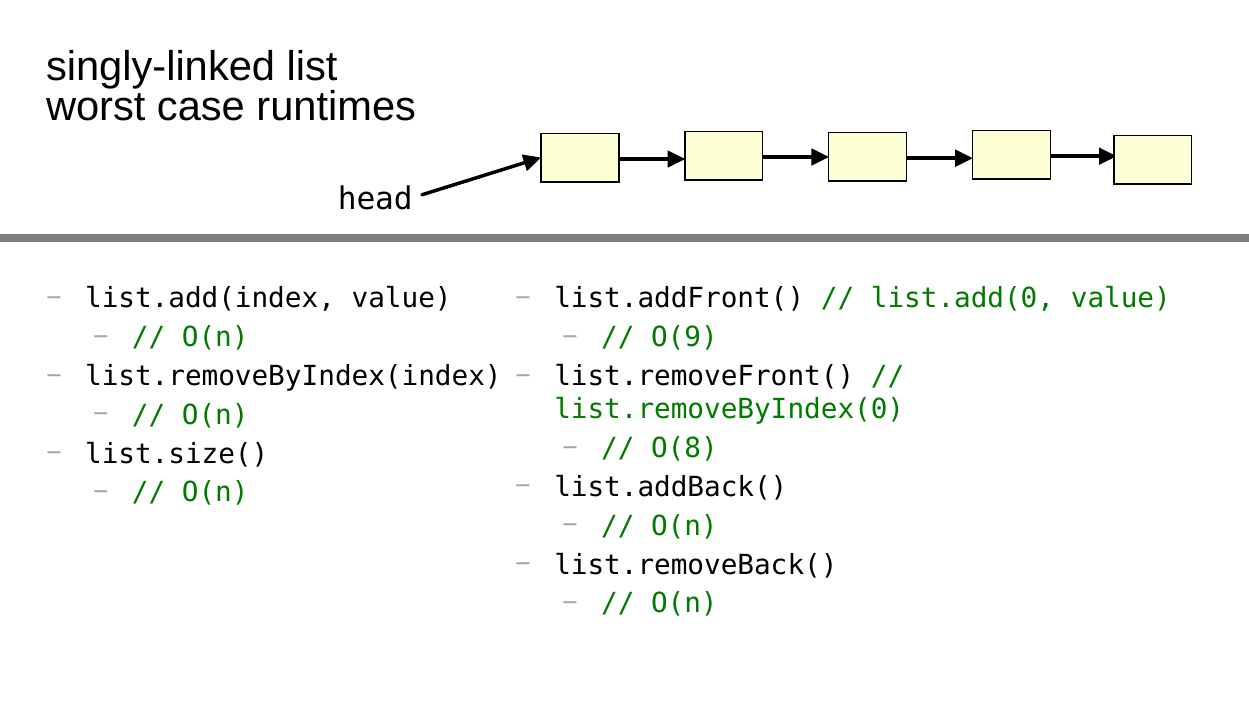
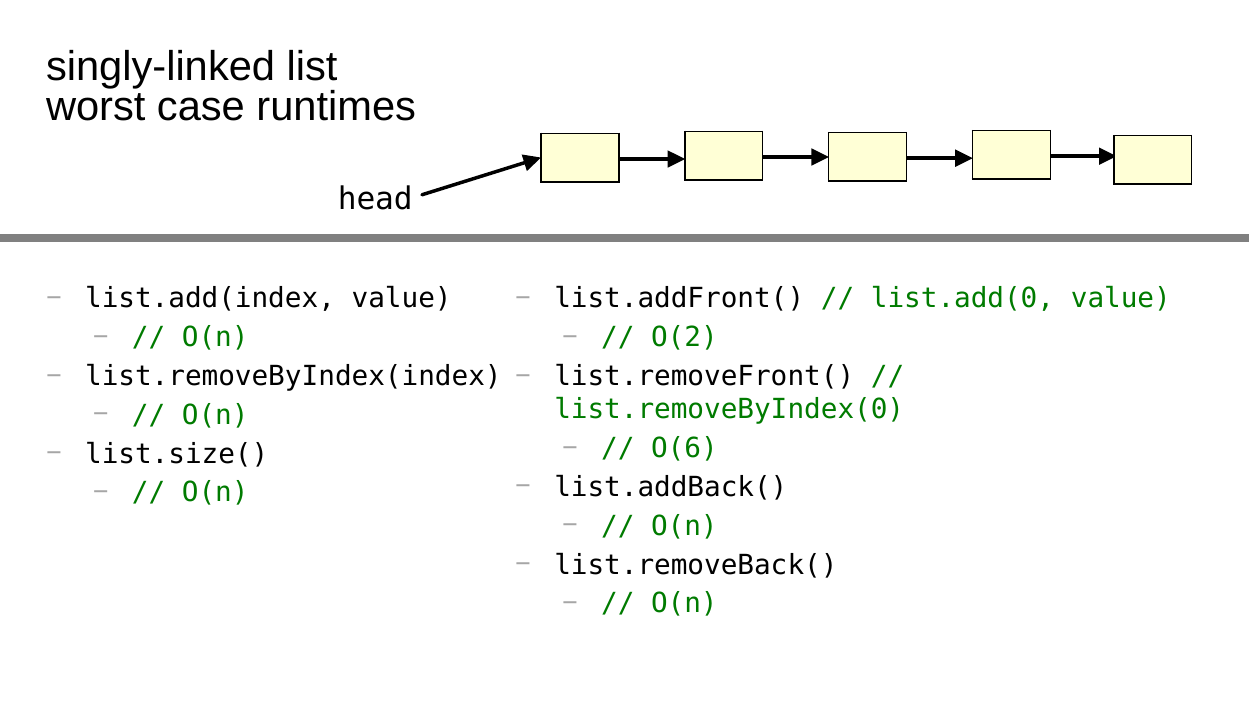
O(9: O(9 -> O(2 (684, 338)
O(8: O(8 -> O(6 (684, 449)
